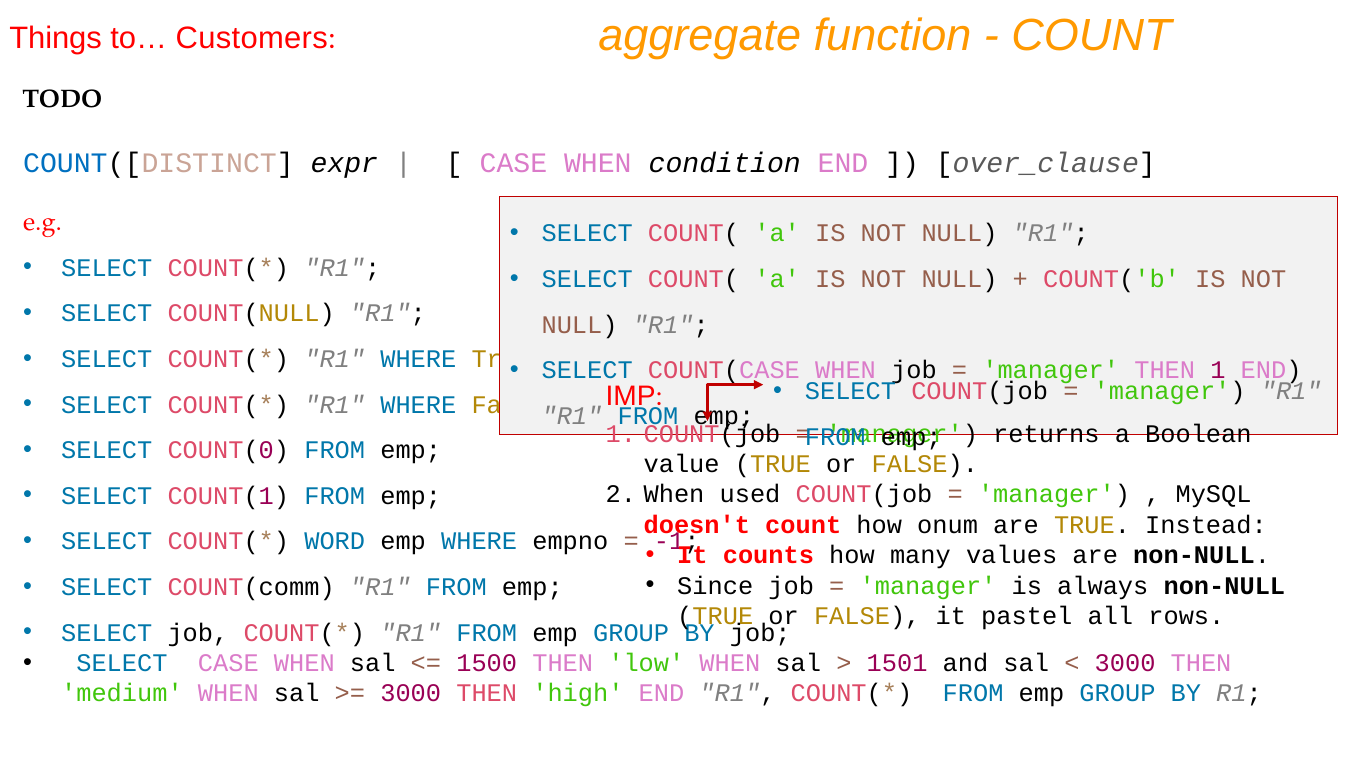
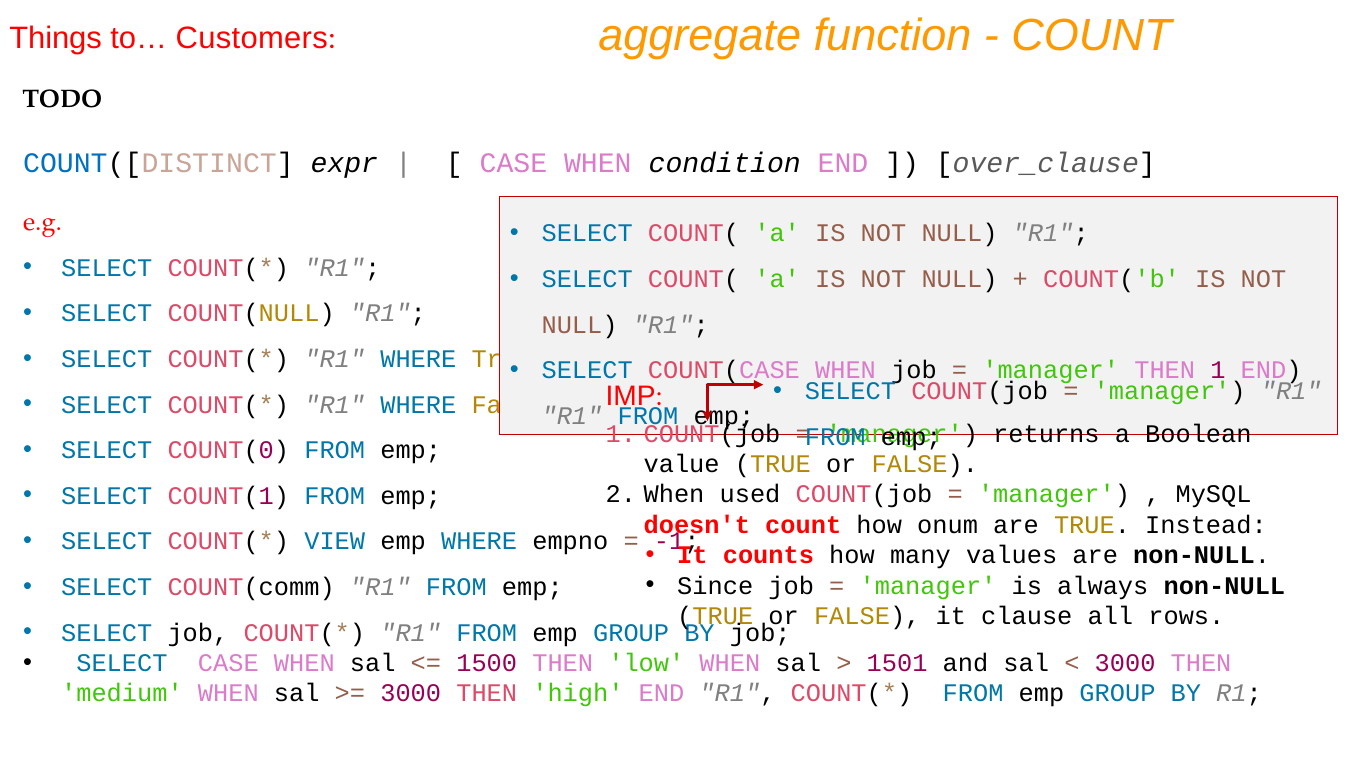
WORD: WORD -> VIEW (335, 541)
pastel: pastel -> clause (1027, 616)
